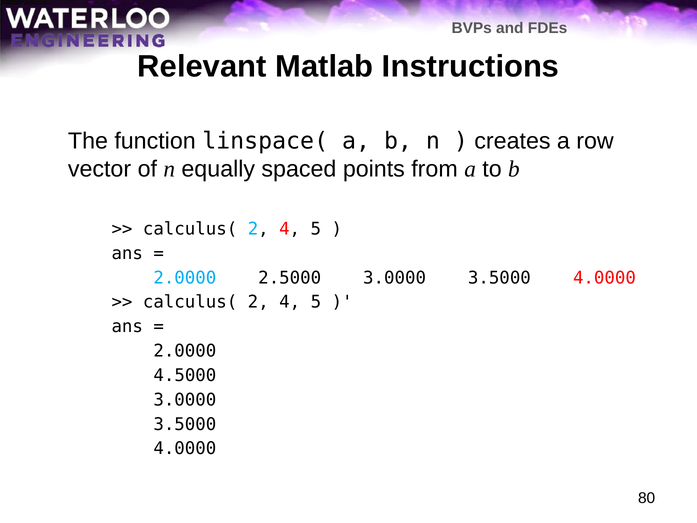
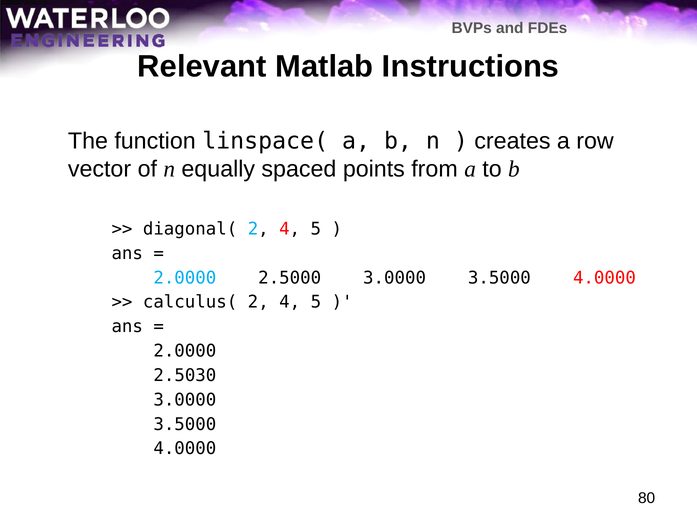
calculus(: calculus( -> diagonal( (190, 229)
4.5000: 4.5000 -> 2.5030 (185, 375)
